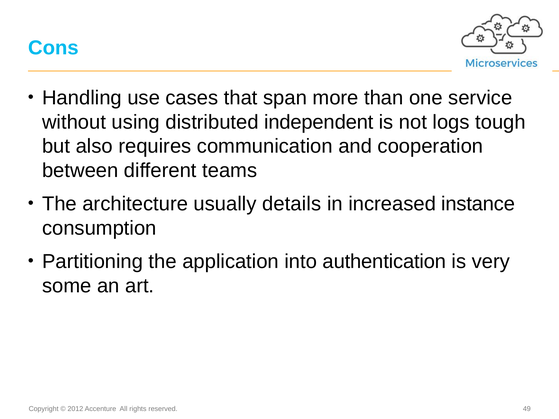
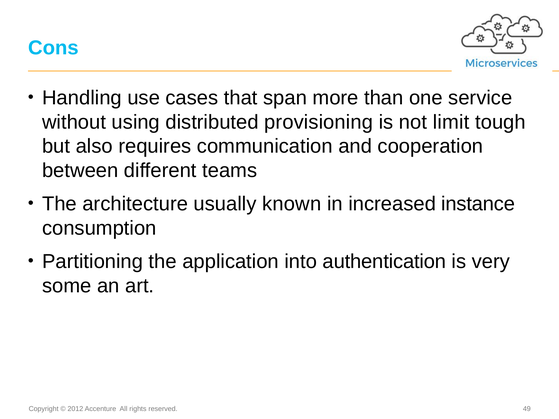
independent: independent -> provisioning (319, 122)
logs: logs -> limit (451, 122)
details: details -> known (292, 204)
